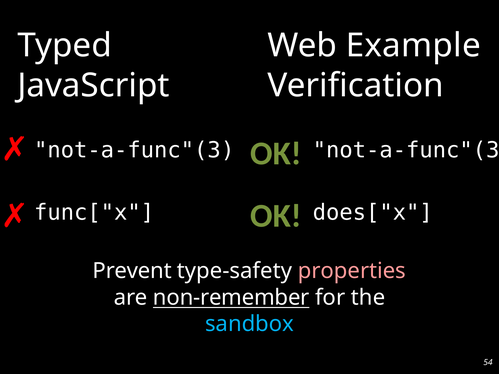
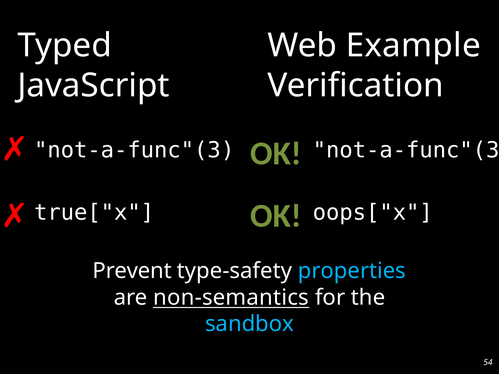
func["x: func["x -> true["x (94, 212)
does["x: does["x -> oops["x (373, 212)
properties colour: pink -> light blue (352, 271)
non-remember: non-remember -> non-semantics (231, 298)
